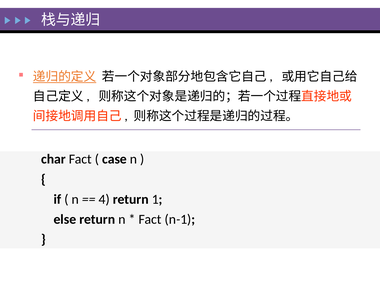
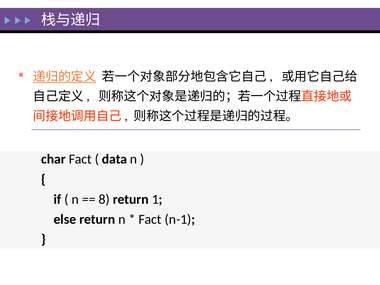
case: case -> data (115, 159)
4: 4 -> 8 (104, 199)
